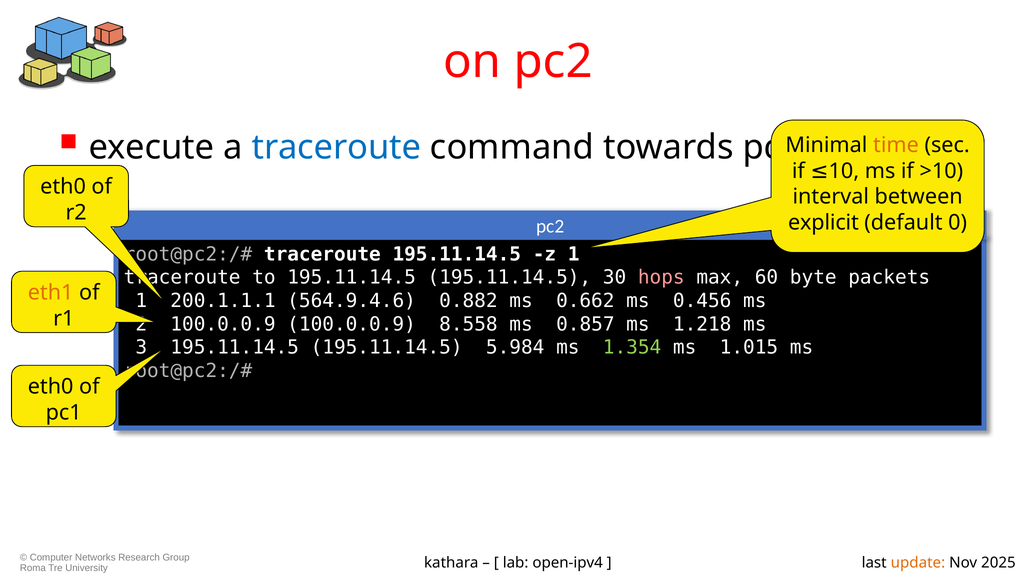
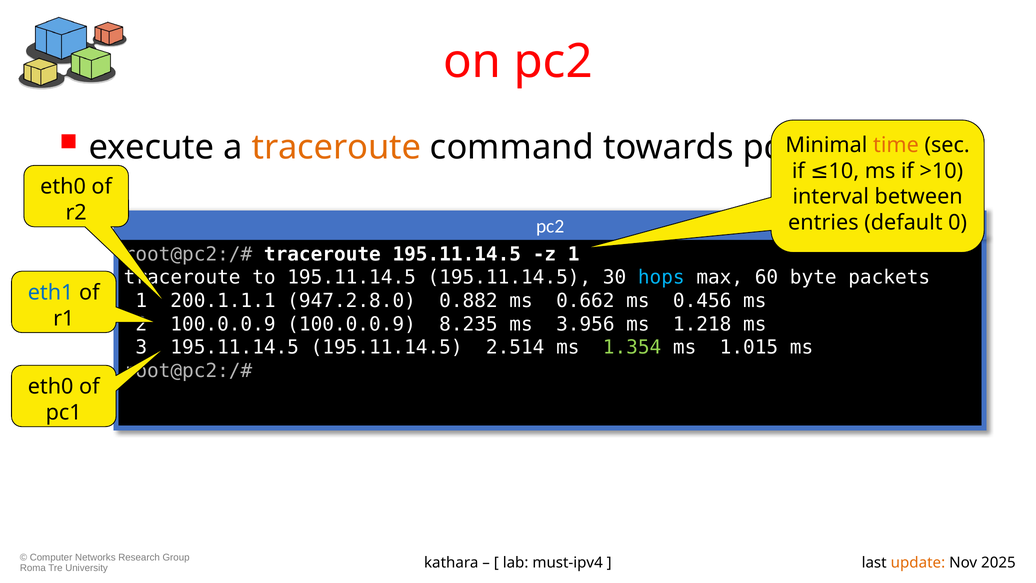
traceroute colour: blue -> orange (336, 147)
explicit: explicit -> entries (823, 223)
hops colour: pink -> light blue (661, 277)
eth1 colour: orange -> blue (51, 293)
564.9.4.6: 564.9.4.6 -> 947.2.8.0 (352, 301)
8.558: 8.558 -> 8.235 (468, 324)
0.857: 0.857 -> 3.956 (585, 324)
5.984: 5.984 -> 2.514 (515, 347)
open-ipv4: open-ipv4 -> must-ipv4 (568, 562)
